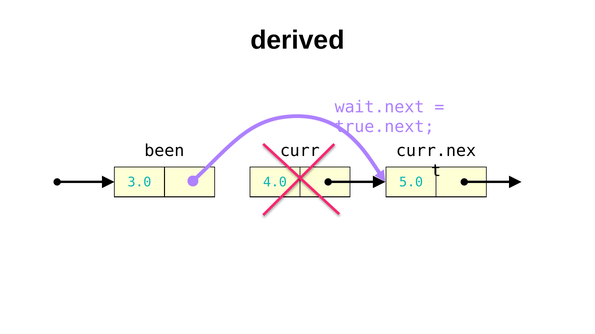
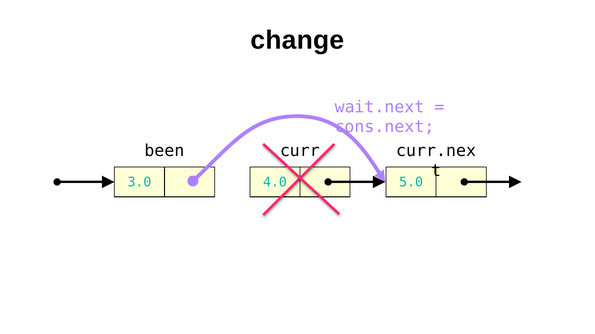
derived: derived -> change (297, 40)
true.next: true.next -> cons.next (385, 127)
